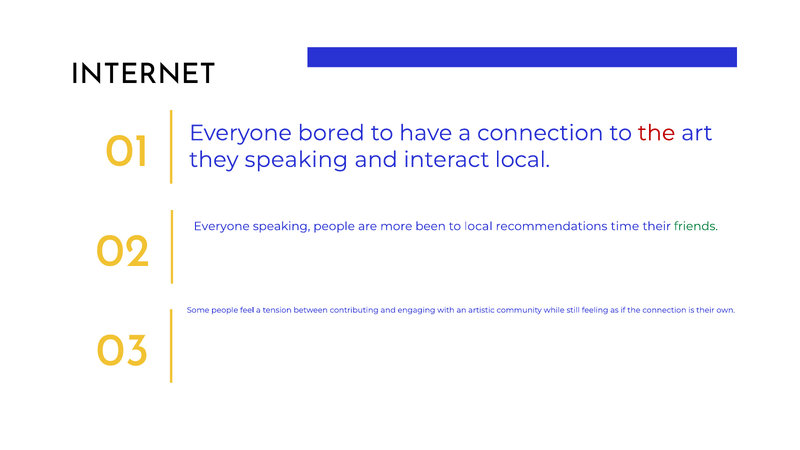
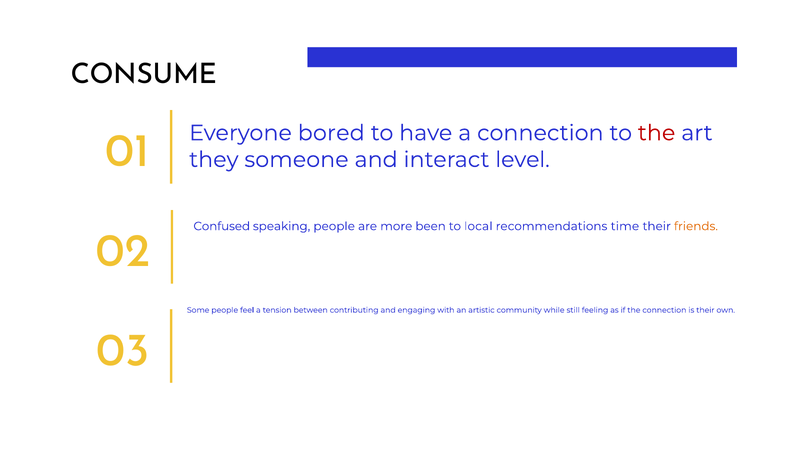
INTERNET: INTERNET -> CONSUME (144, 74)
they speaking: speaking -> someone (297, 160)
interact local: local -> level (523, 160)
Everyone: Everyone -> Confused (222, 226)
friends colour: green -> orange (696, 226)
